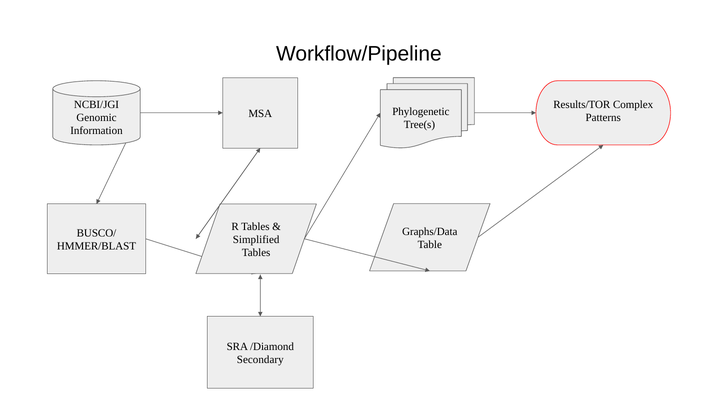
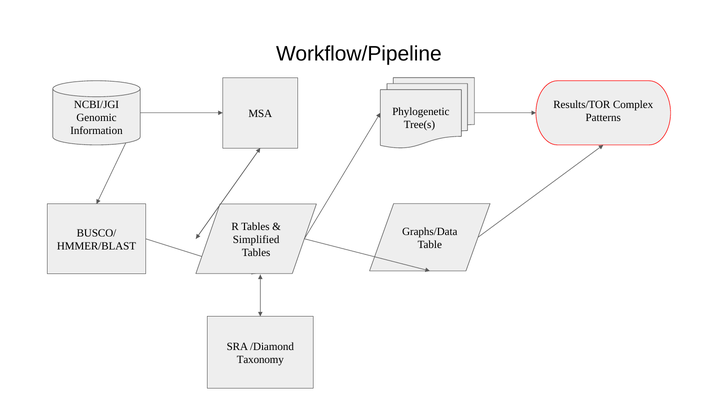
Secondary: Secondary -> Taxonomy (260, 360)
